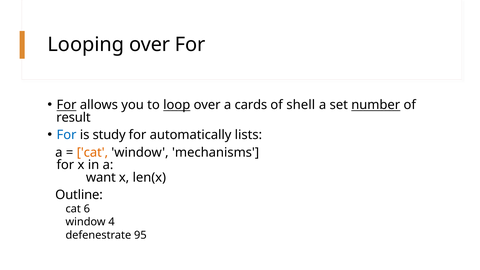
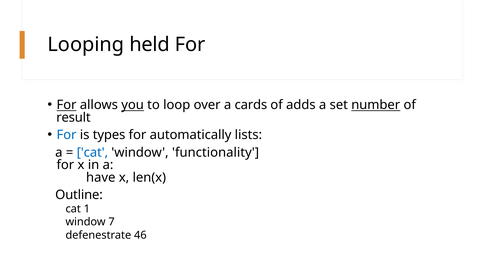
Looping over: over -> held (150, 45)
you underline: none -> present (133, 105)
loop underline: present -> none (177, 105)
shell: shell -> adds (301, 105)
study: study -> types (109, 135)
cat colour: orange -> blue (92, 152)
mechanisms: mechanisms -> functionality (216, 152)
want: want -> have (101, 177)
6: 6 -> 1 (87, 209)
4: 4 -> 7 (112, 222)
95: 95 -> 46 (140, 235)
